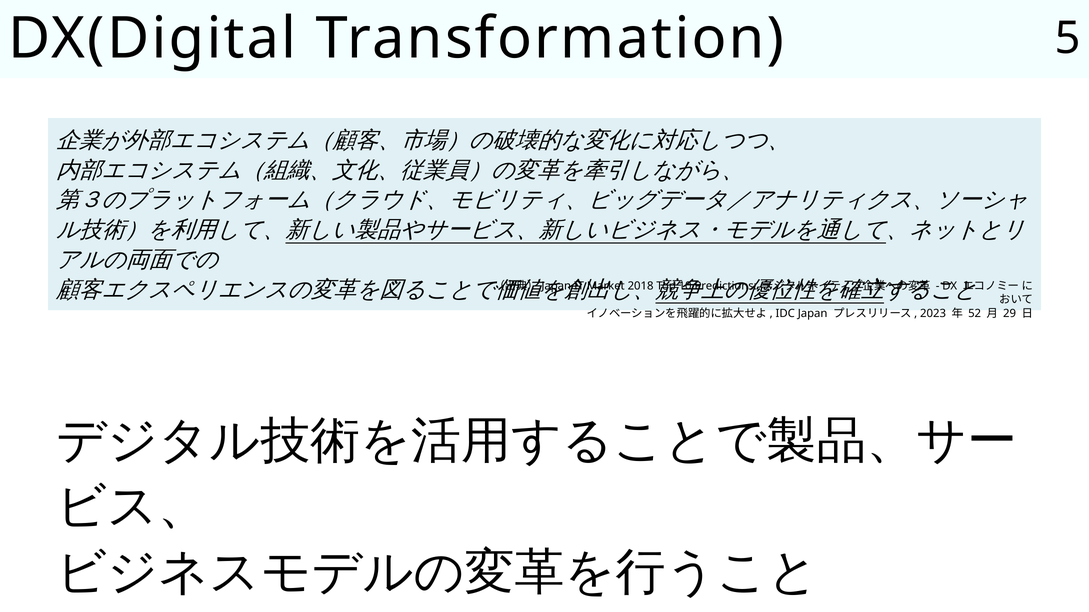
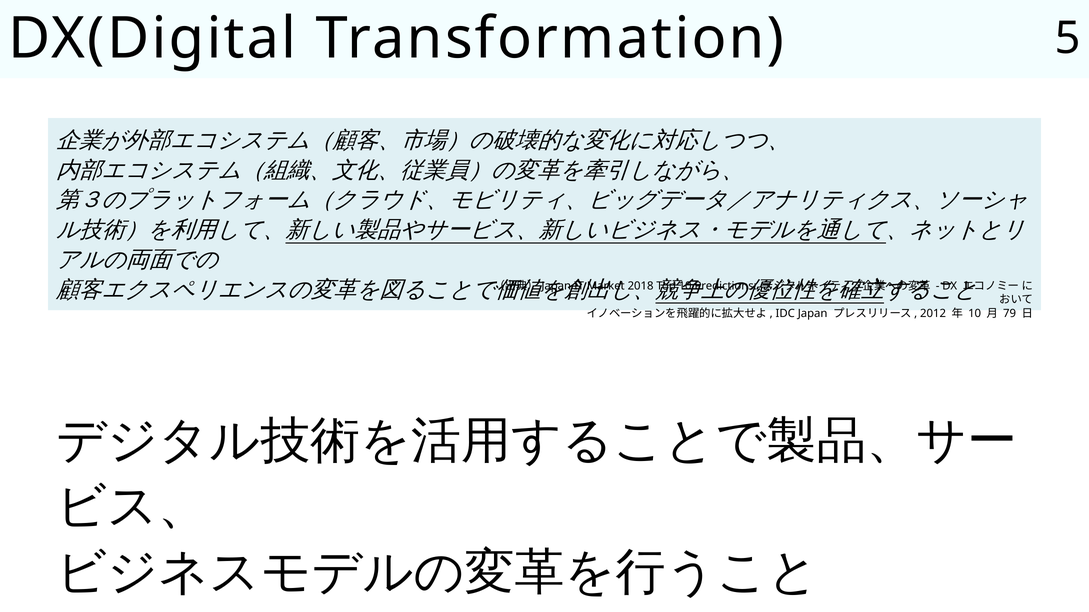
2023: 2023 -> 2012 (933, 314)
52: 52 -> 10 (975, 314)
29: 29 -> 79 (1010, 314)
